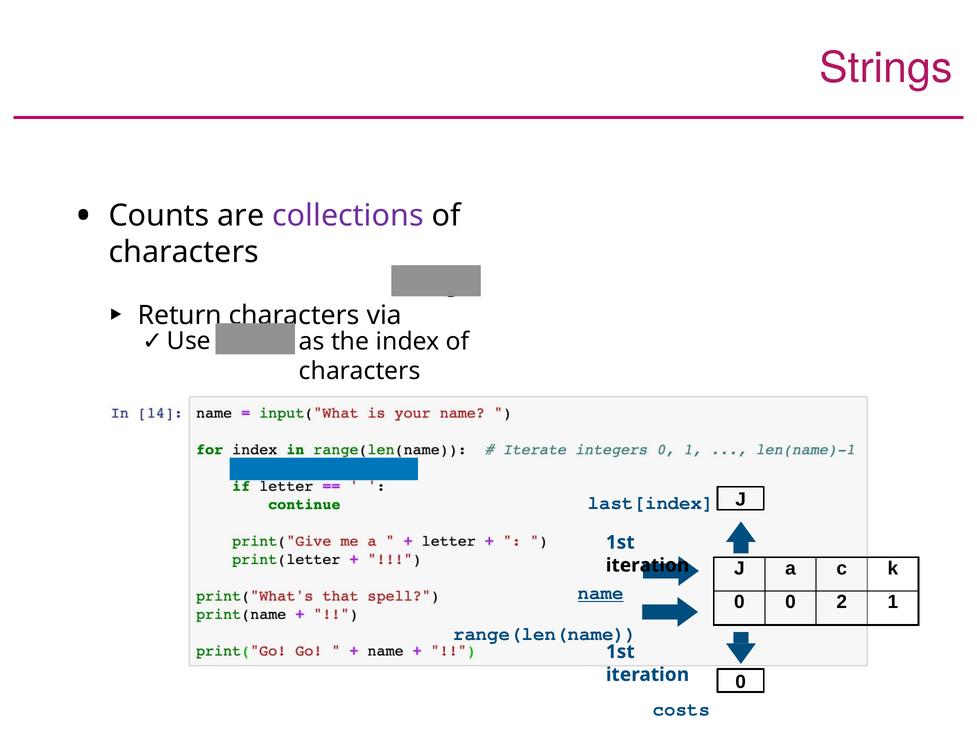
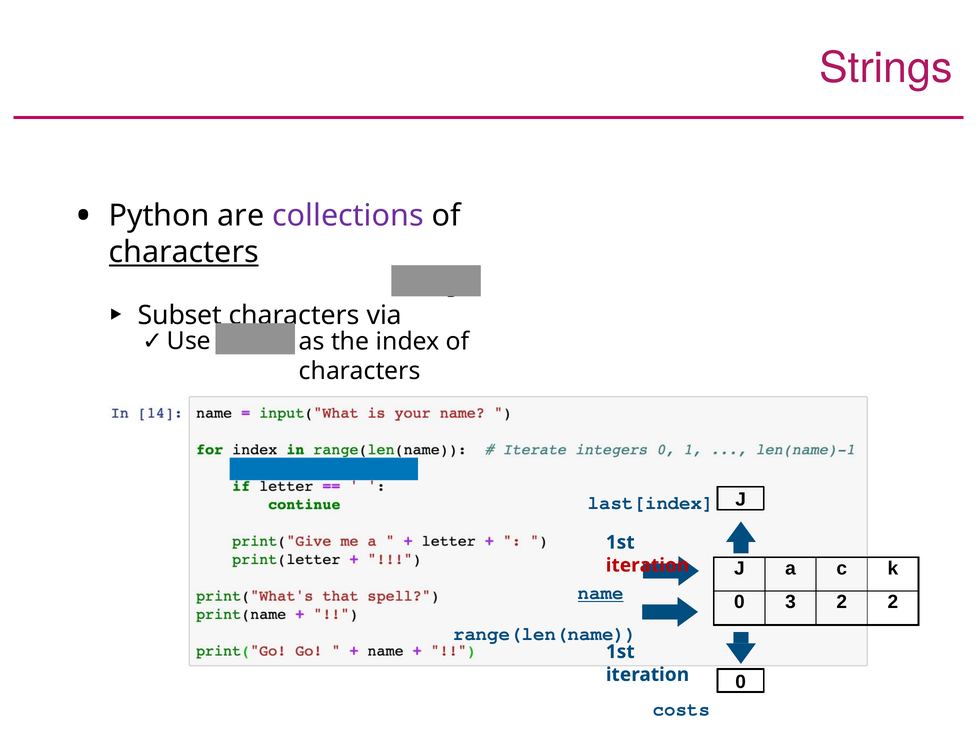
Counts: Counts -> Python (159, 216)
characters underline: none -> present (184, 252)
Return: Return -> Subset (180, 316)
iteration colour: black -> red (648, 565)
0 0: 0 -> 3 (791, 602)
2 1: 1 -> 2 (893, 602)
